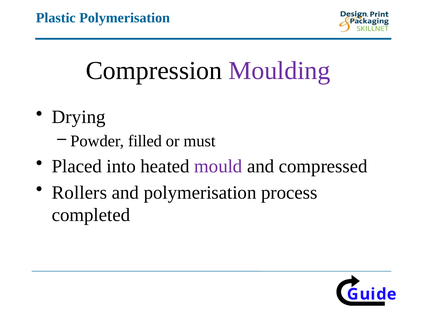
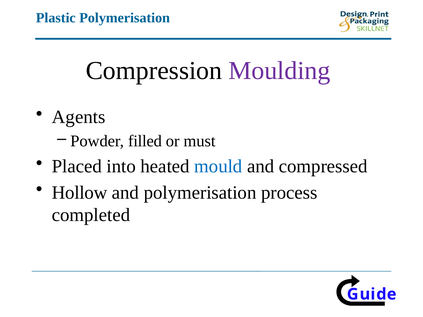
Drying: Drying -> Agents (79, 117)
mould colour: purple -> blue (218, 166)
Rollers: Rollers -> Hollow (80, 193)
